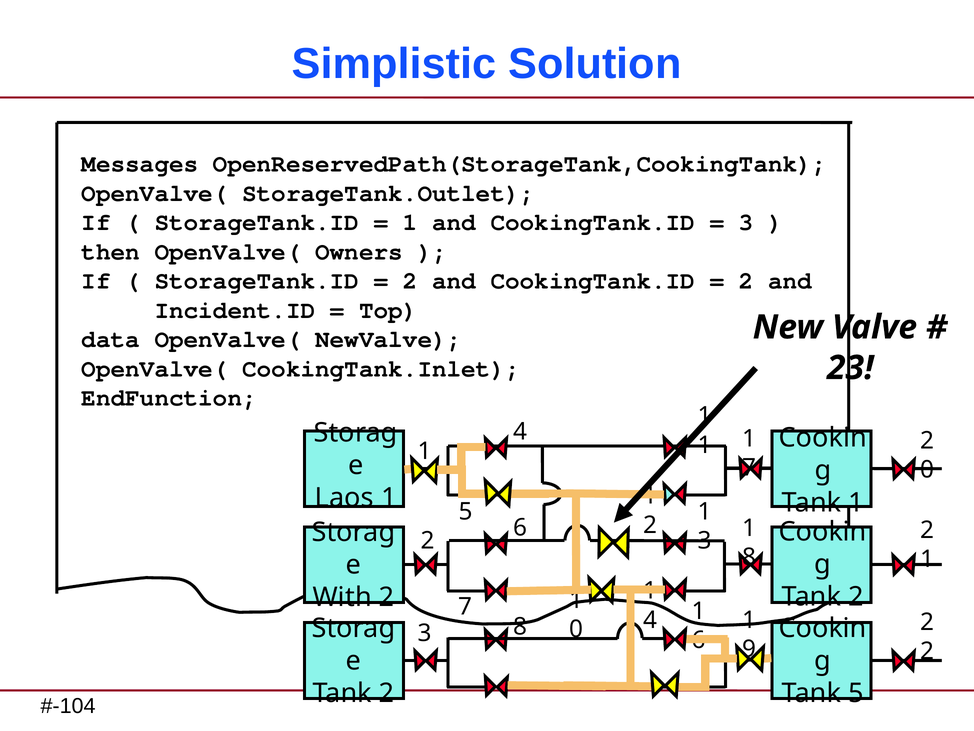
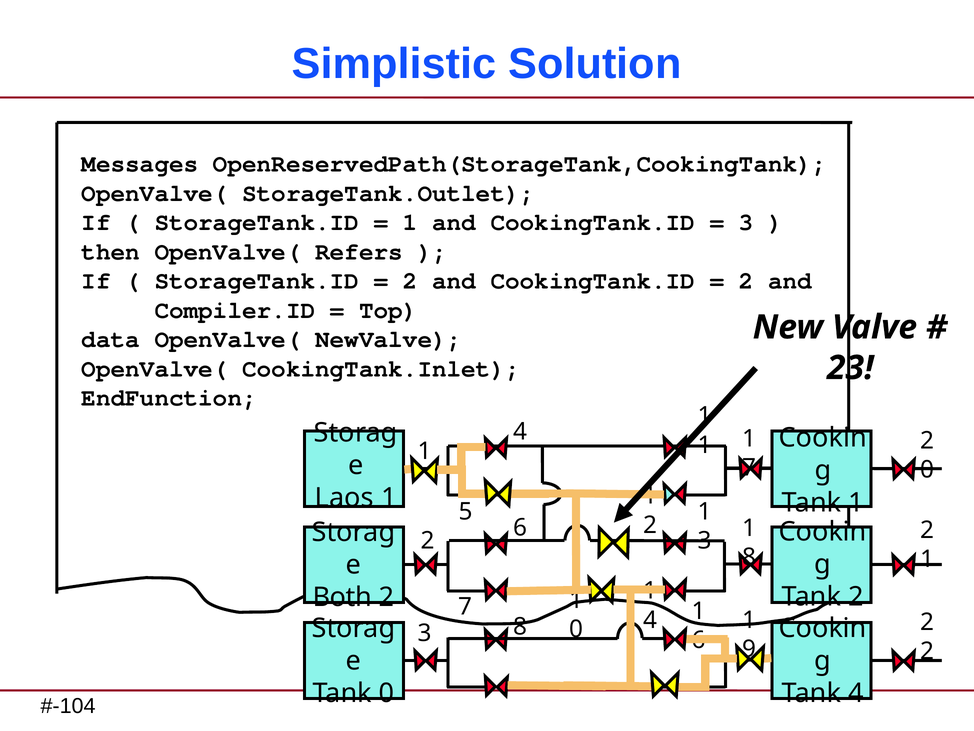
Owners: Owners -> Refers (359, 251)
Incident.ID: Incident.ID -> Compiler.ID (235, 310)
With: With -> Both (342, 597)
2: 2 -> 0 (387, 693)
Tank 5: 5 -> 4 (856, 693)
